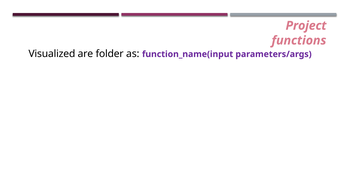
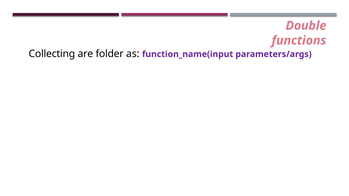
Project: Project -> Double (306, 26)
Visualized: Visualized -> Collecting (52, 54)
